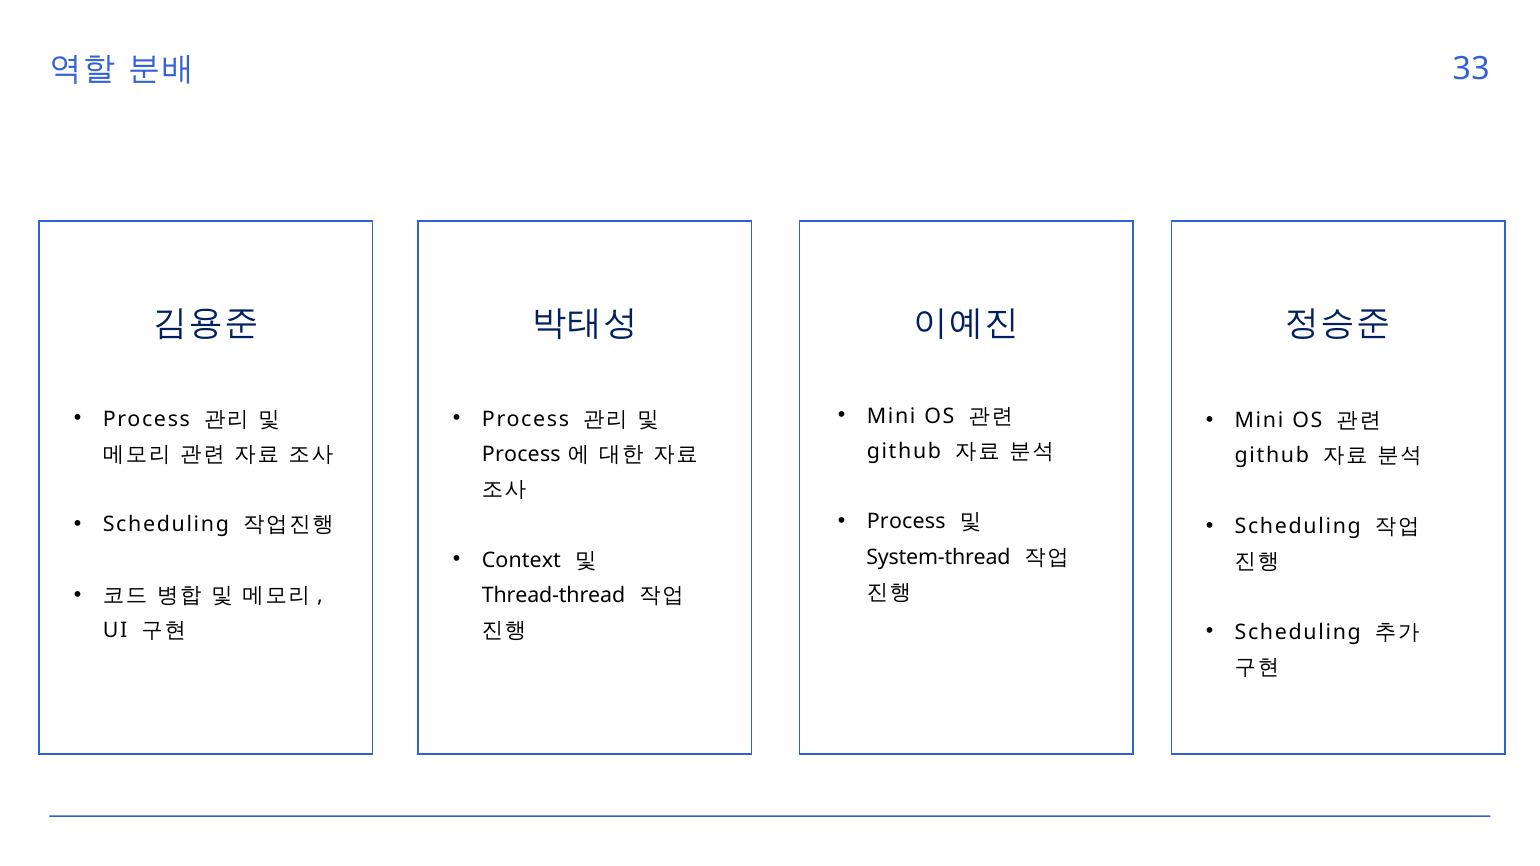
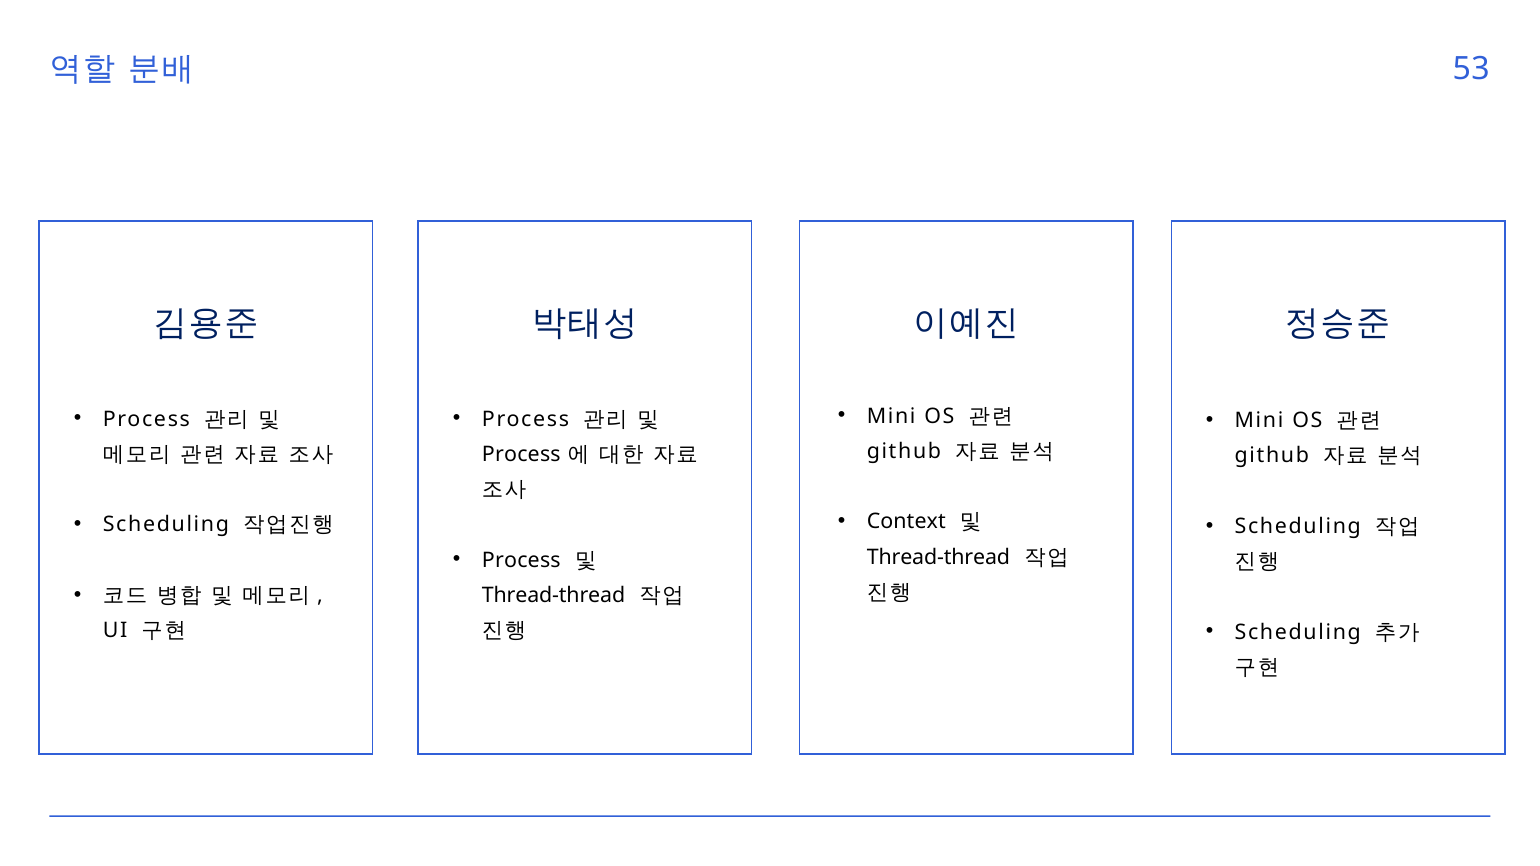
33: 33 -> 53 (1471, 69)
Process: Process -> Context (906, 522)
Context: Context -> Process (521, 560)
System-thread: System-thread -> Thread-thread (938, 557)
